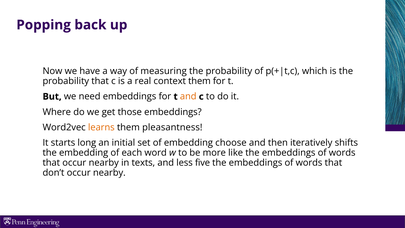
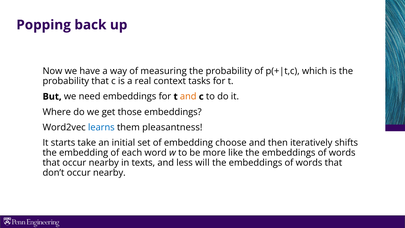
context them: them -> tasks (199, 81)
learns colour: orange -> blue (101, 127)
long: long -> take (87, 143)
five: five -> will (202, 163)
